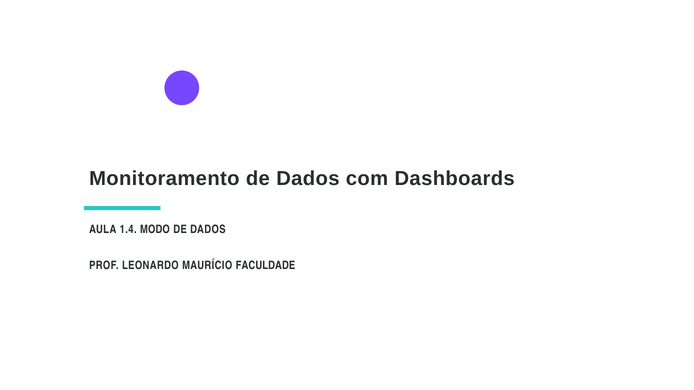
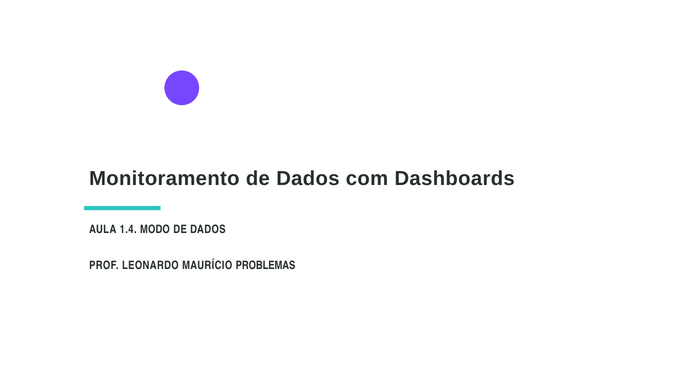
FACULDADE: FACULDADE -> PROBLEMAS (266, 266)
